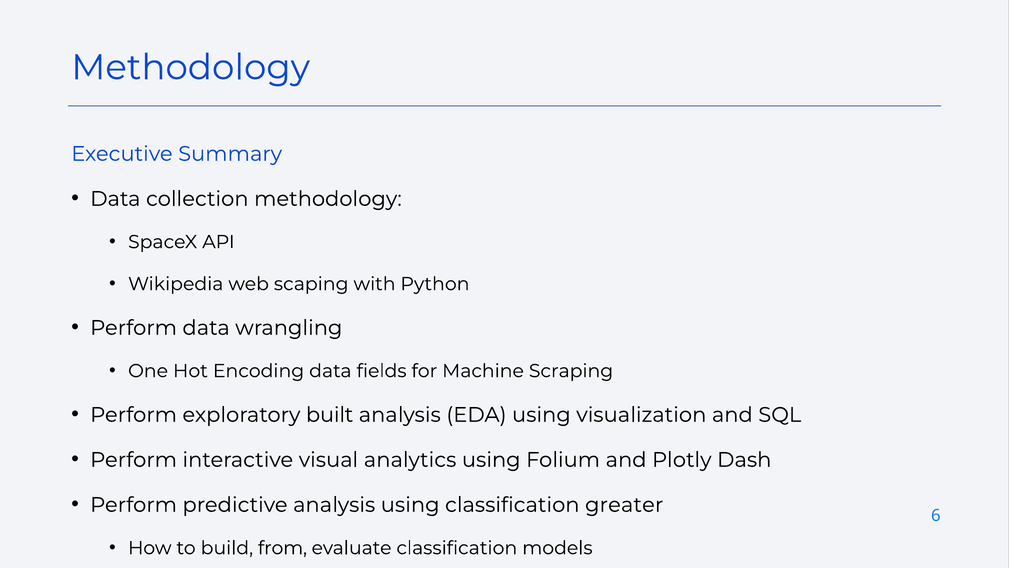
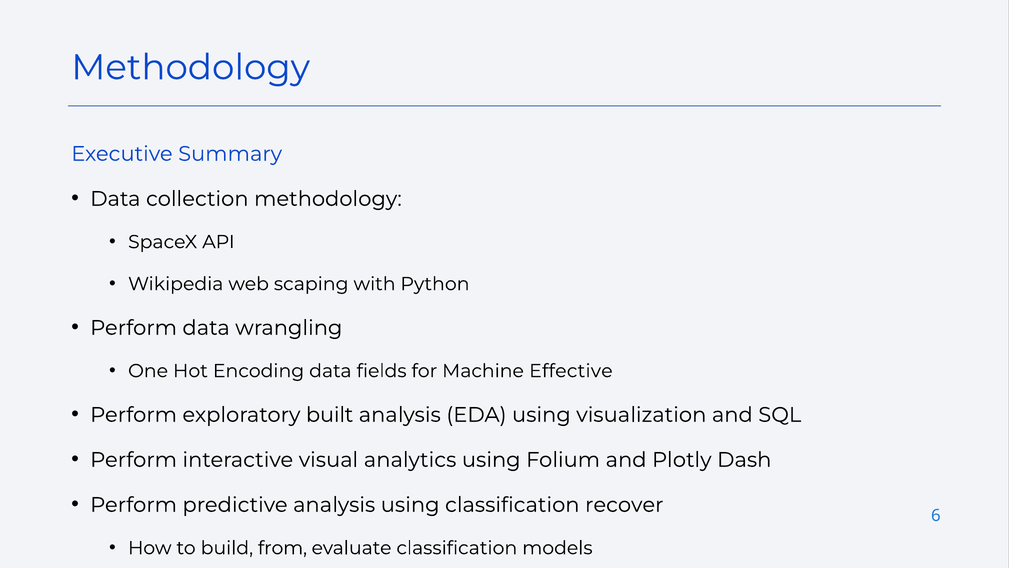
Scraping: Scraping -> Effective (571, 371)
greater: greater -> recover (624, 505)
